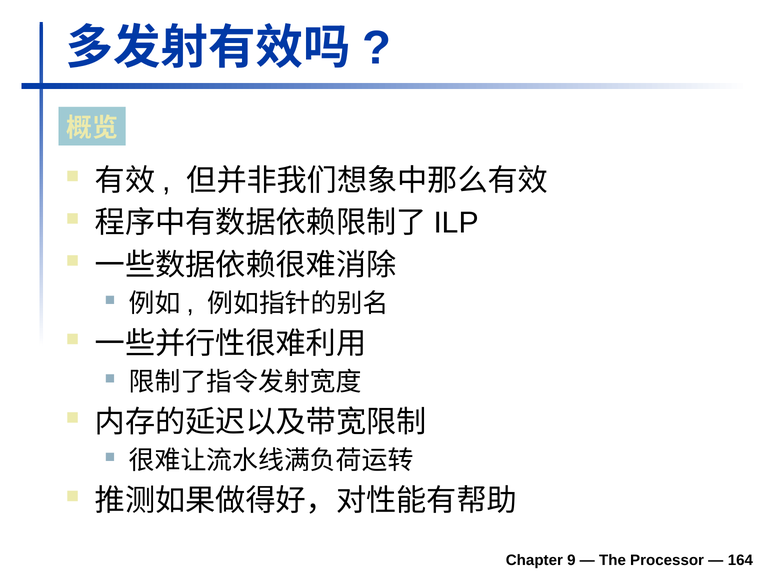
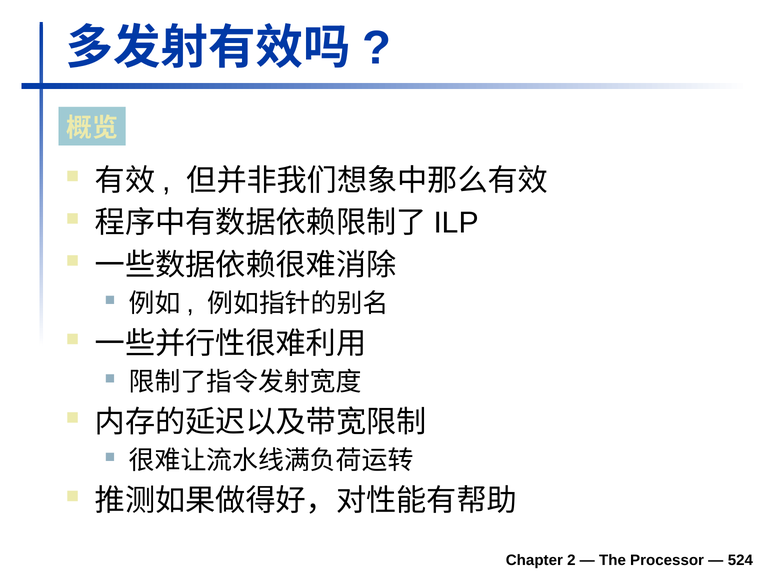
9: 9 -> 2 (571, 560)
164: 164 -> 524 (740, 560)
